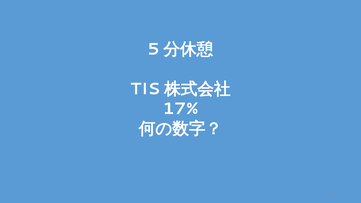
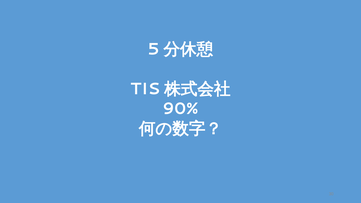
17%: 17% -> 90% (180, 109)
